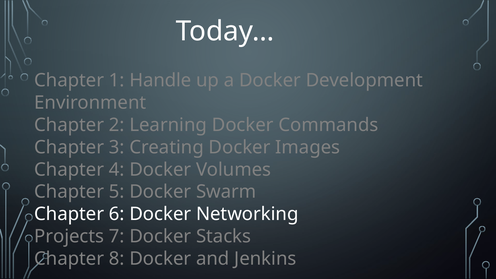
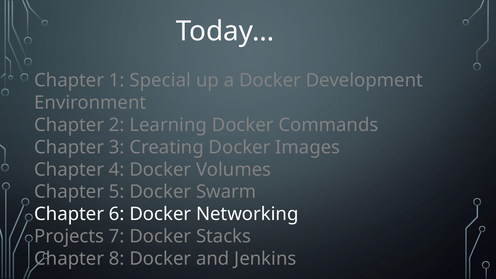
Handle: Handle -> Special (160, 80)
